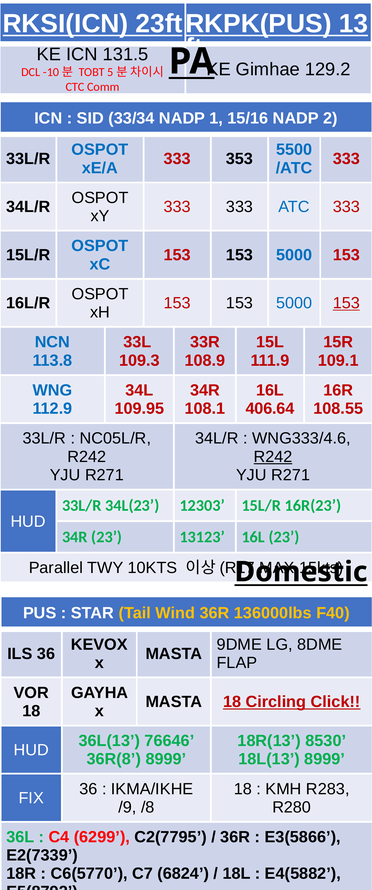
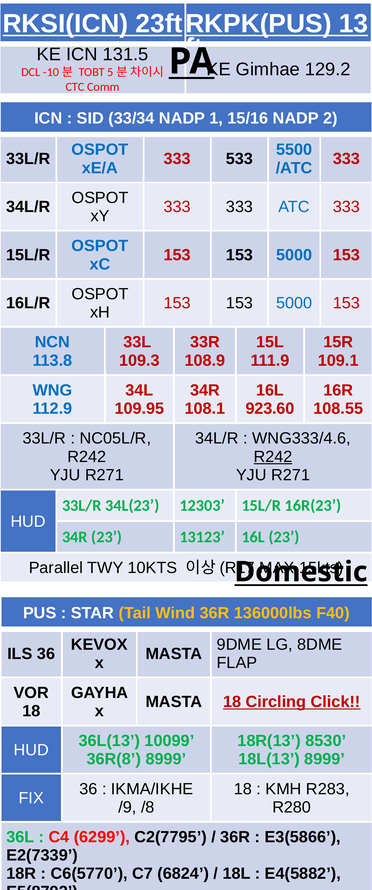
353: 353 -> 533 (240, 159)
153 underline: present -> none (346, 303)
406.64: 406.64 -> 923.60 (270, 409)
76646: 76646 -> 10099 (169, 741)
